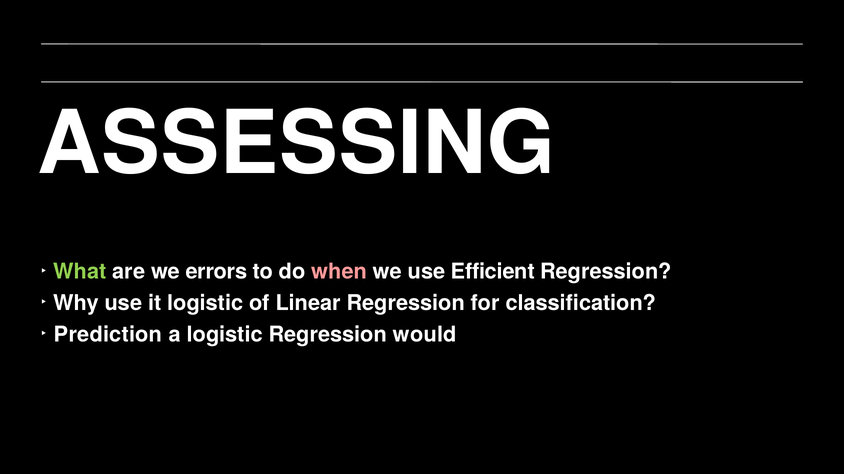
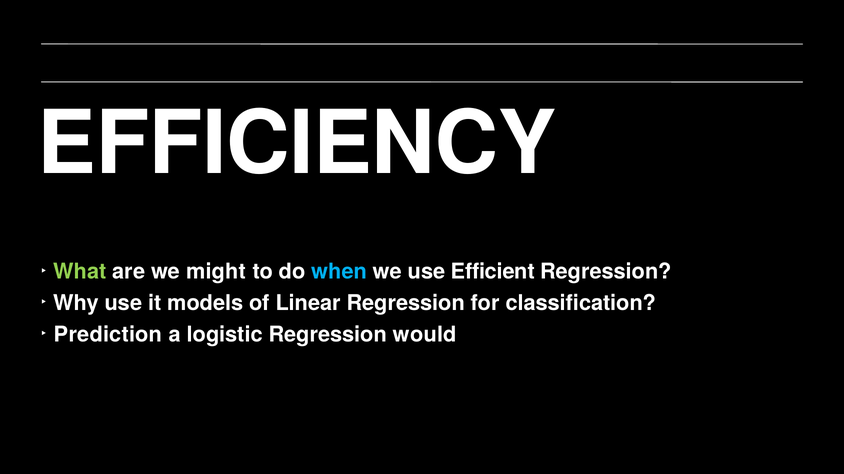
ASSESSING: ASSESSING -> EFFICIENCY (297, 144)
errors: errors -> might (216, 272)
when colour: pink -> light blue (339, 272)
it logistic: logistic -> models (205, 303)
